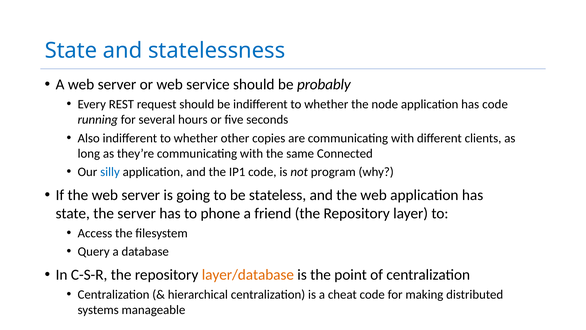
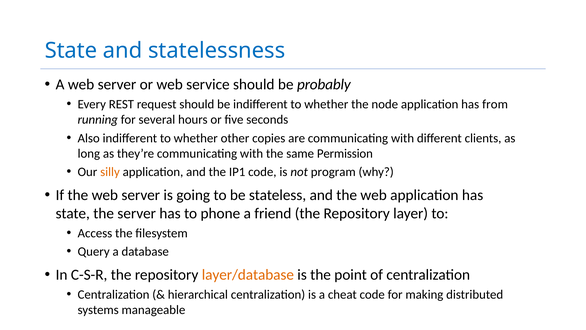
has code: code -> from (495, 104)
Connected: Connected -> Permission (345, 153)
silly colour: blue -> orange (110, 172)
